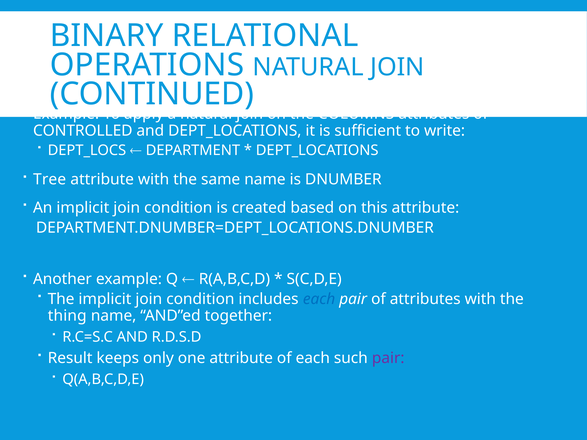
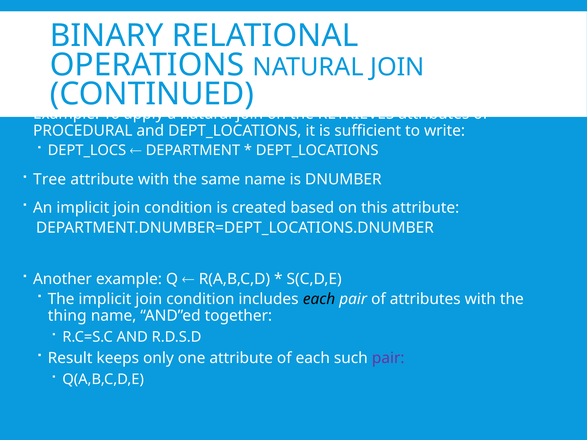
COLUMNS: COLUMNS -> RETRIEVES (356, 114)
CONTROLLED: CONTROLLED -> PROCEDURAL (83, 131)
each colour: blue -> black (319, 299)
